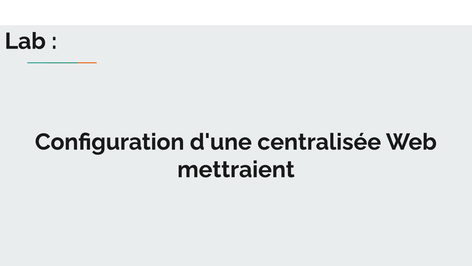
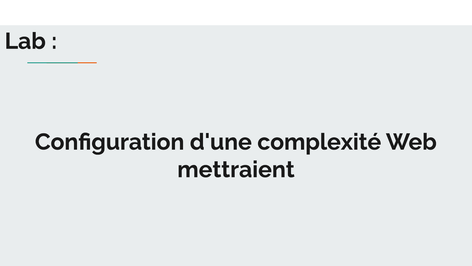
centralisée: centralisée -> complexité (319, 142)
